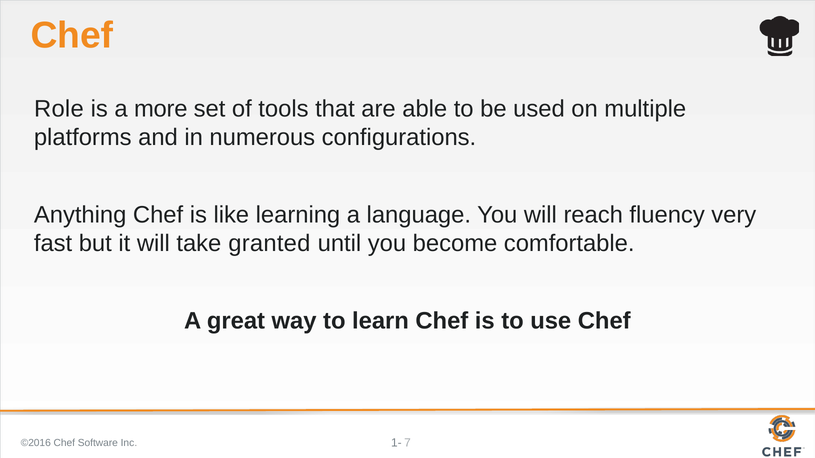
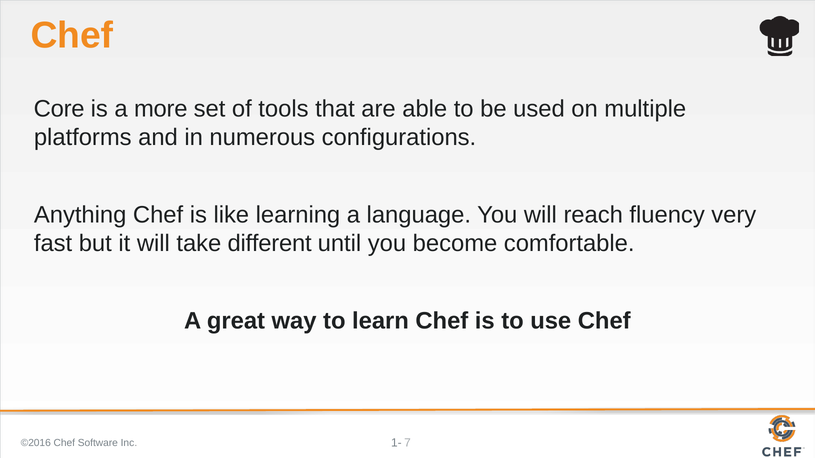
Role: Role -> Core (59, 109)
granted: granted -> different (270, 244)
